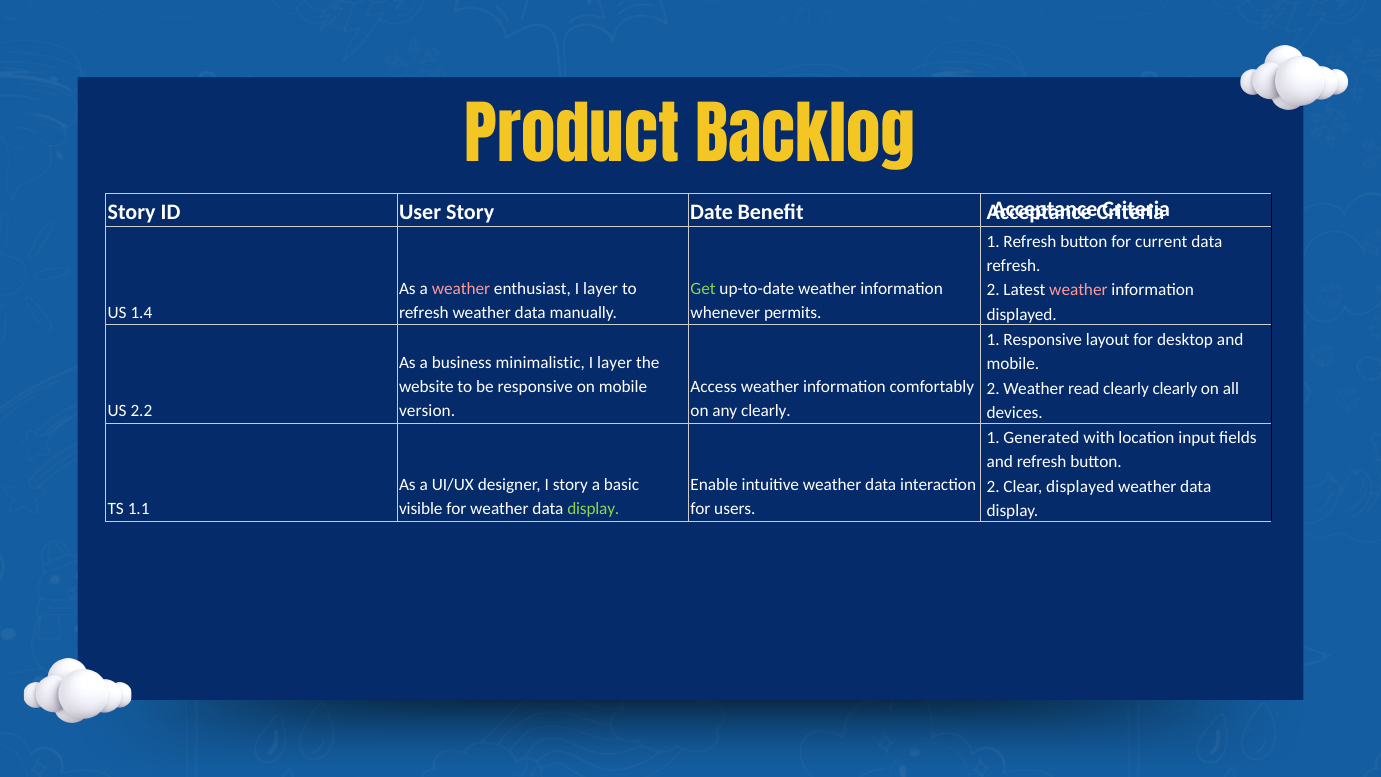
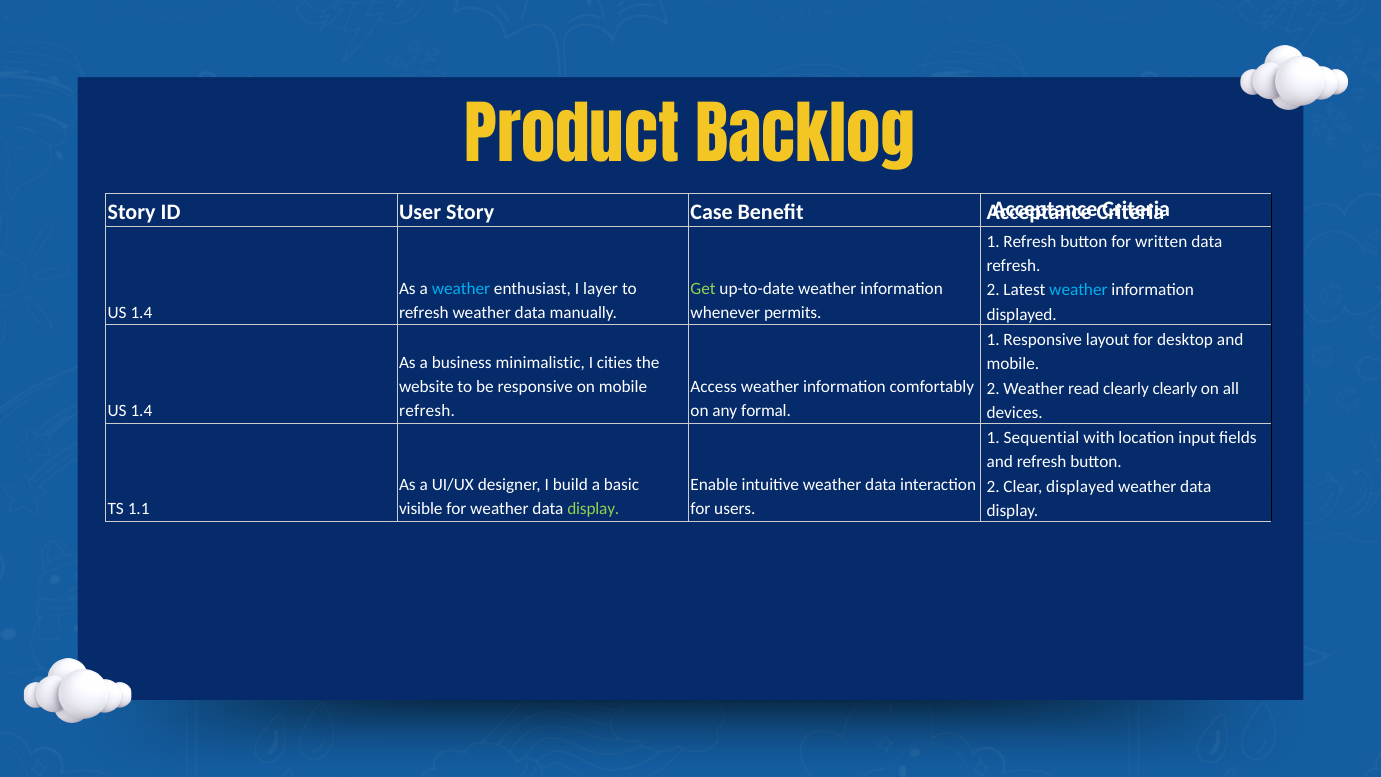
Date: Date -> Case (712, 212)
current: current -> written (1161, 242)
weather colour: pink -> light blue (461, 289)
weather colour: pink -> light blue (1078, 290)
layer: layer -> cities (615, 362)
2.2: 2.2 -> 1.4 (141, 411)
version: version -> refresh (427, 411)
any clearly: clearly -> formal (766, 411)
Generated: Generated -> Sequential (1041, 438)
I story: story -> build (570, 485)
